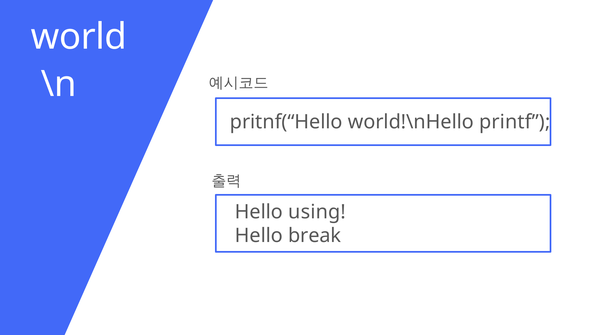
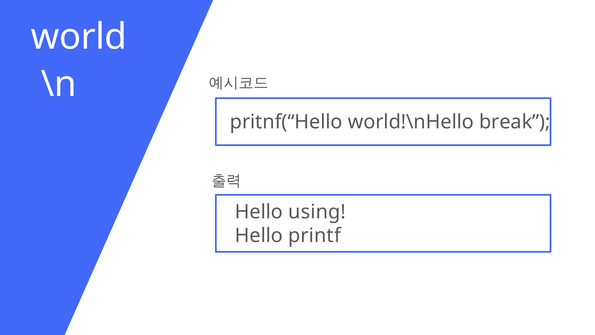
printf: printf -> break (515, 122)
break: break -> printf (314, 235)
